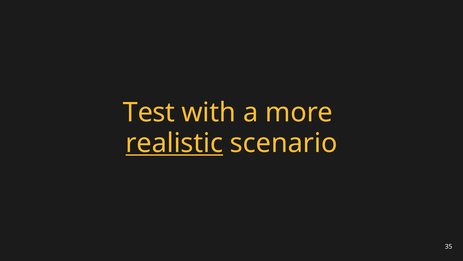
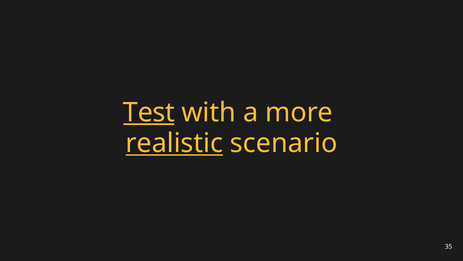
Test underline: none -> present (149, 112)
